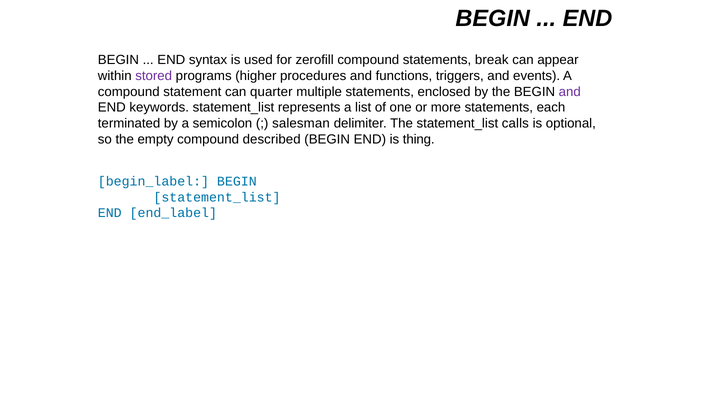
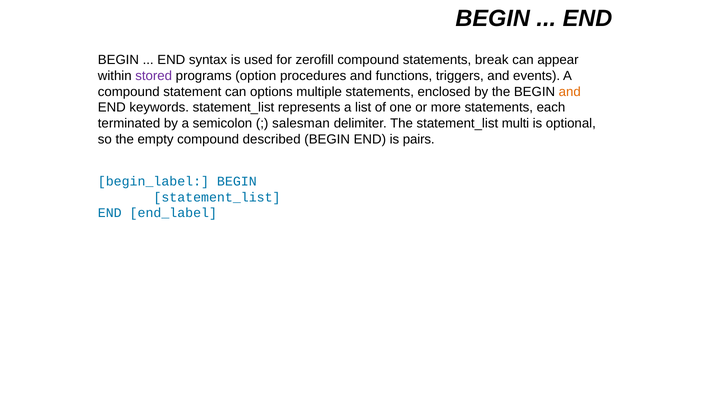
higher: higher -> option (256, 76)
quarter: quarter -> options (271, 92)
and colour: purple -> orange (570, 92)
calls: calls -> multi (515, 124)
thing: thing -> pairs (419, 139)
